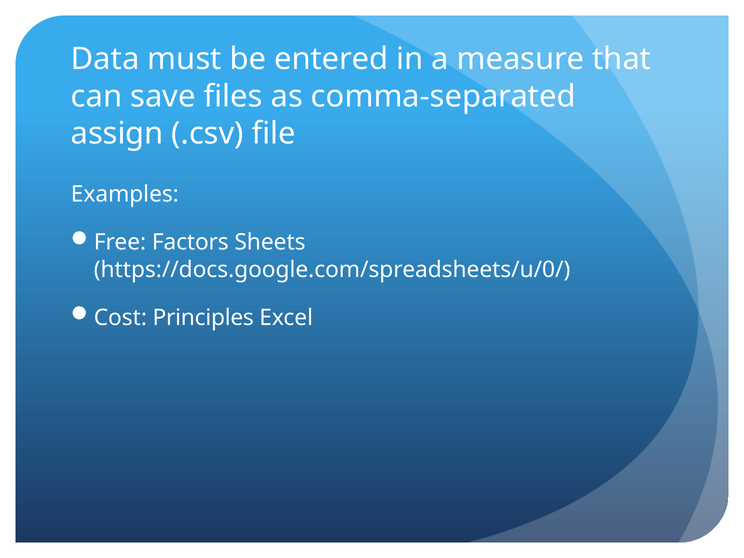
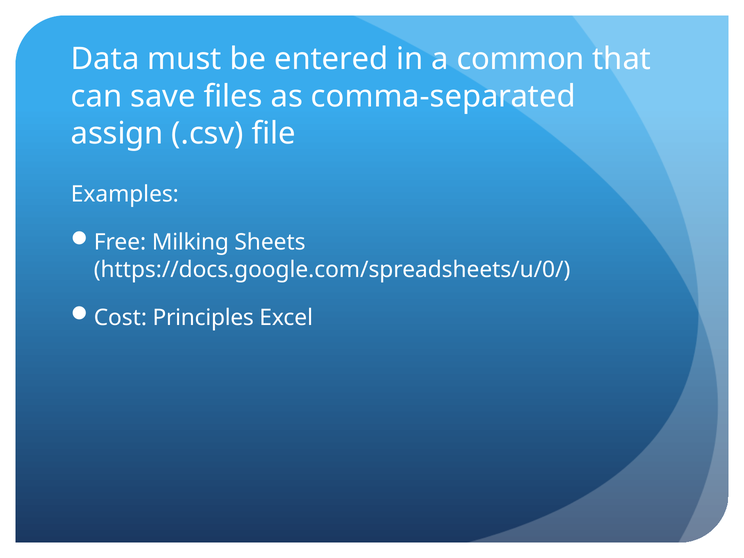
measure: measure -> common (521, 59)
Factors: Factors -> Milking (190, 242)
